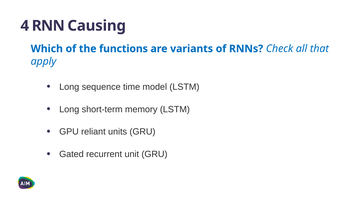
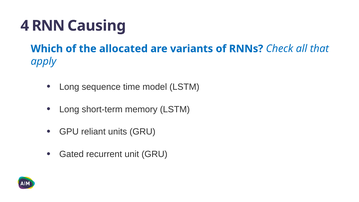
functions: functions -> allocated (123, 49)
